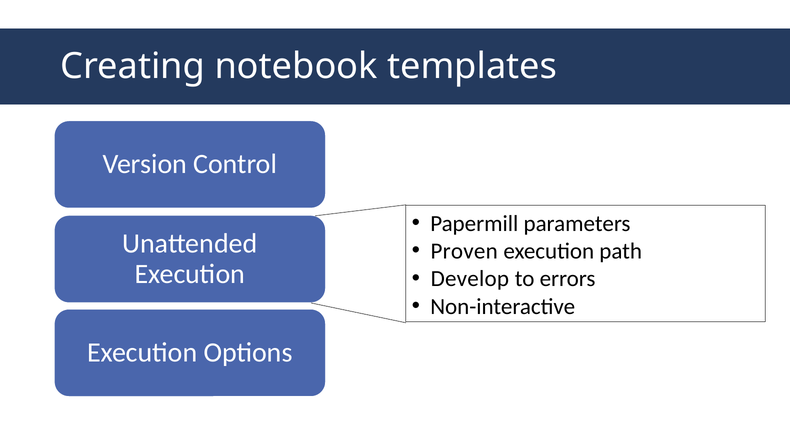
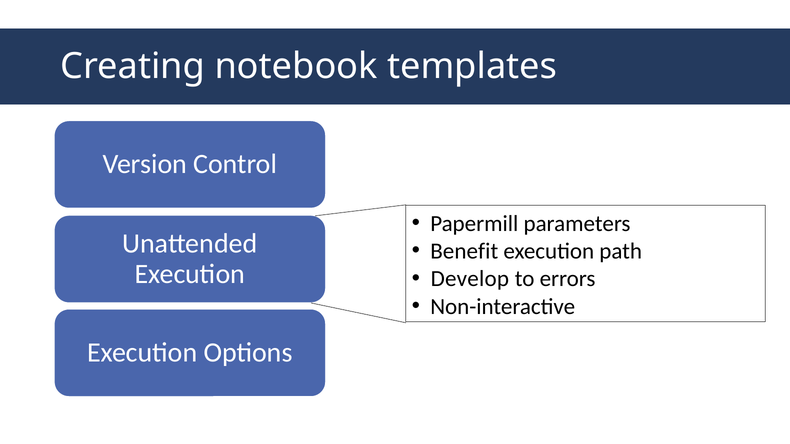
Proven: Proven -> Benefit (464, 251)
